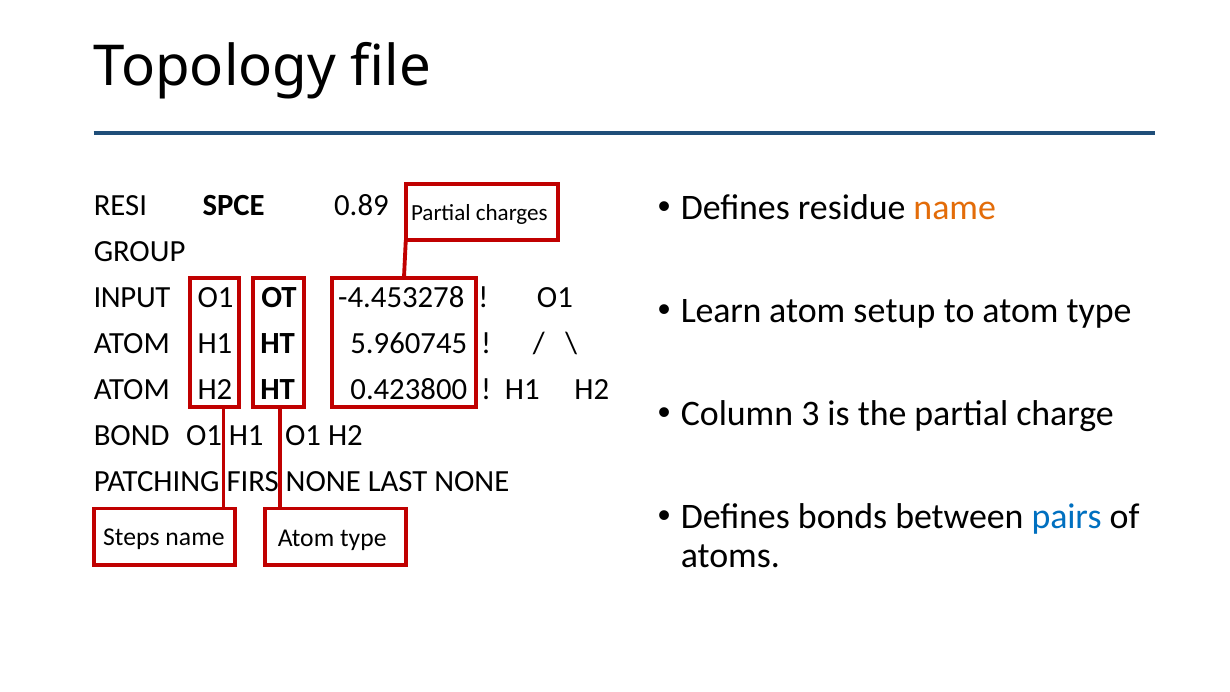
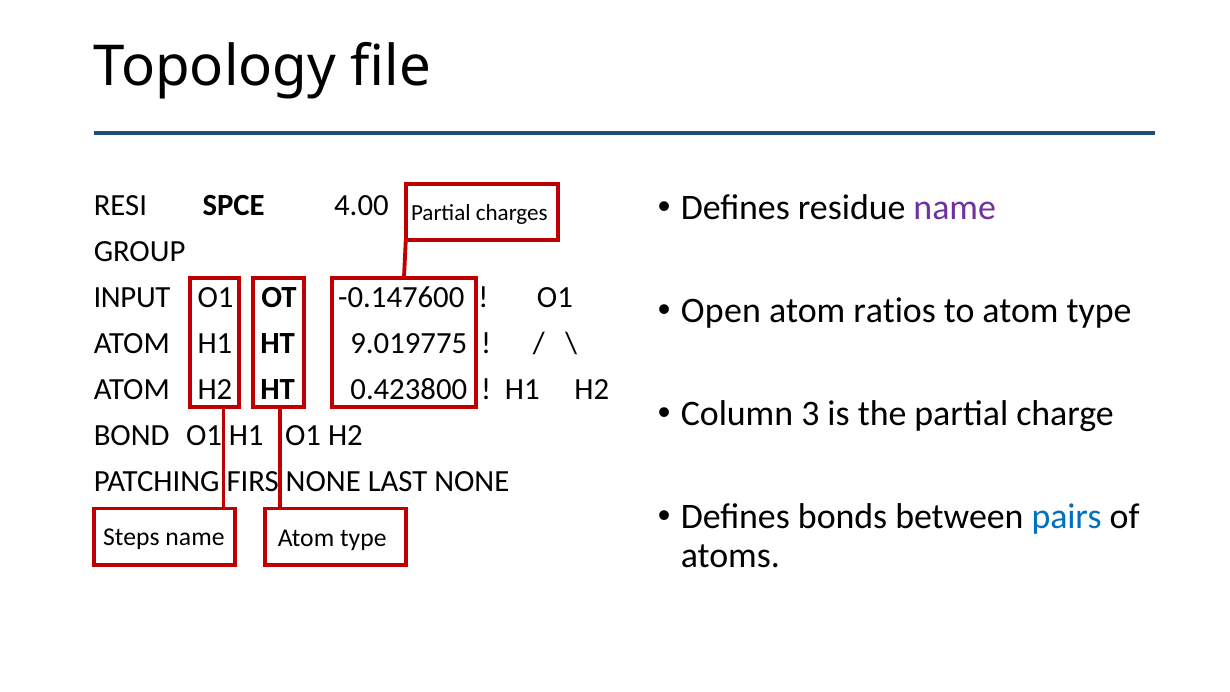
name colour: orange -> purple (955, 208)
0.89: 0.89 -> 4.00 (361, 205)
-4.453278: -4.453278 -> -0.147600 (401, 297)
Learn: Learn -> Open (721, 311)
setup: setup -> ratios (895, 311)
5.960745: 5.960745 -> 9.019775 (409, 343)
